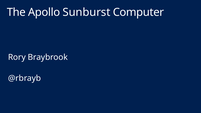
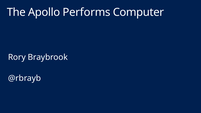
Sunburst: Sunburst -> Performs (87, 12)
